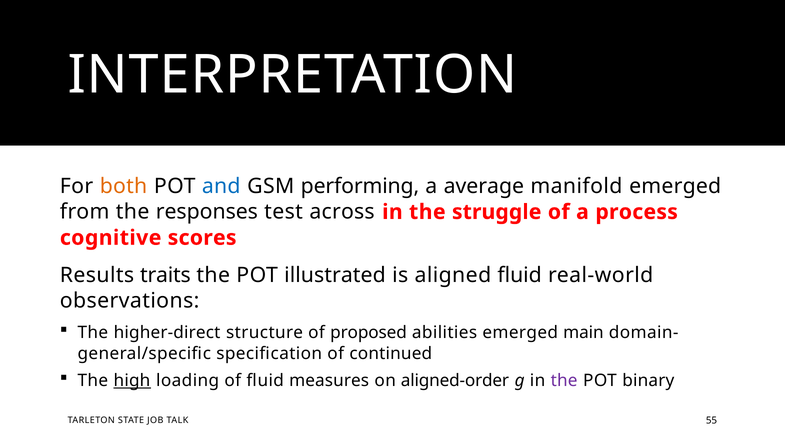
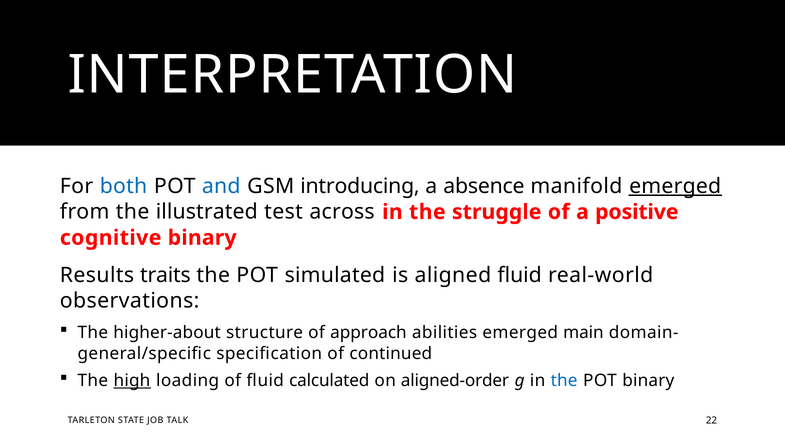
both colour: orange -> blue (124, 186)
performing: performing -> introducing (360, 186)
average: average -> absence (484, 186)
emerged underline: none -> present (675, 186)
responses: responses -> illustrated (207, 212)
process: process -> positive (637, 212)
cognitive scores: scores -> binary (202, 238)
illustrated: illustrated -> simulated (335, 275)
higher-direct: higher-direct -> higher-about (167, 333)
proposed: proposed -> approach (368, 333)
measures: measures -> calculated (329, 381)
the colour: purple -> blue (564, 381)
55: 55 -> 22 (711, 421)
